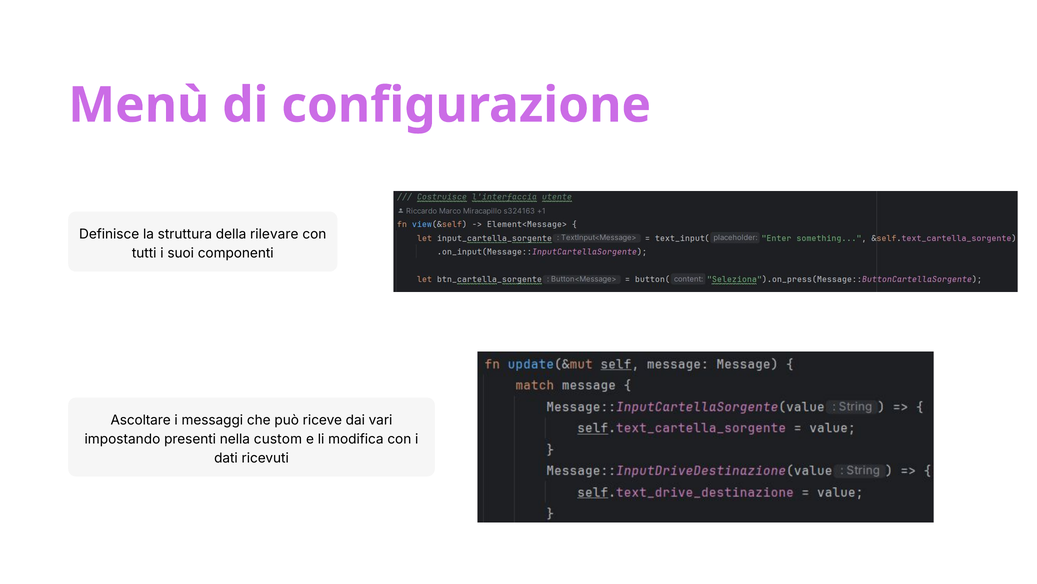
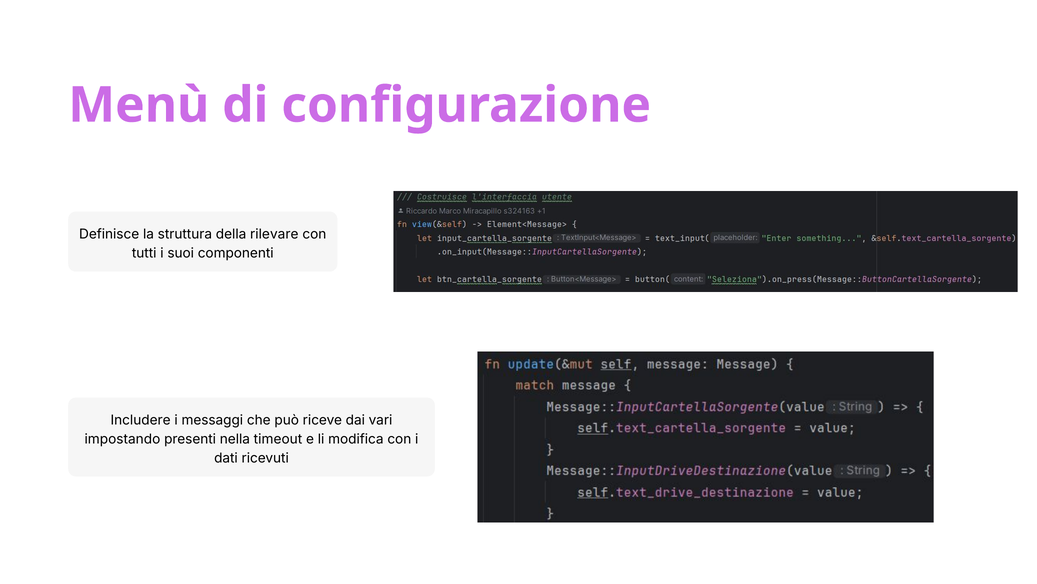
Ascoltare: Ascoltare -> Includere (141, 420)
custom: custom -> timeout (278, 439)
